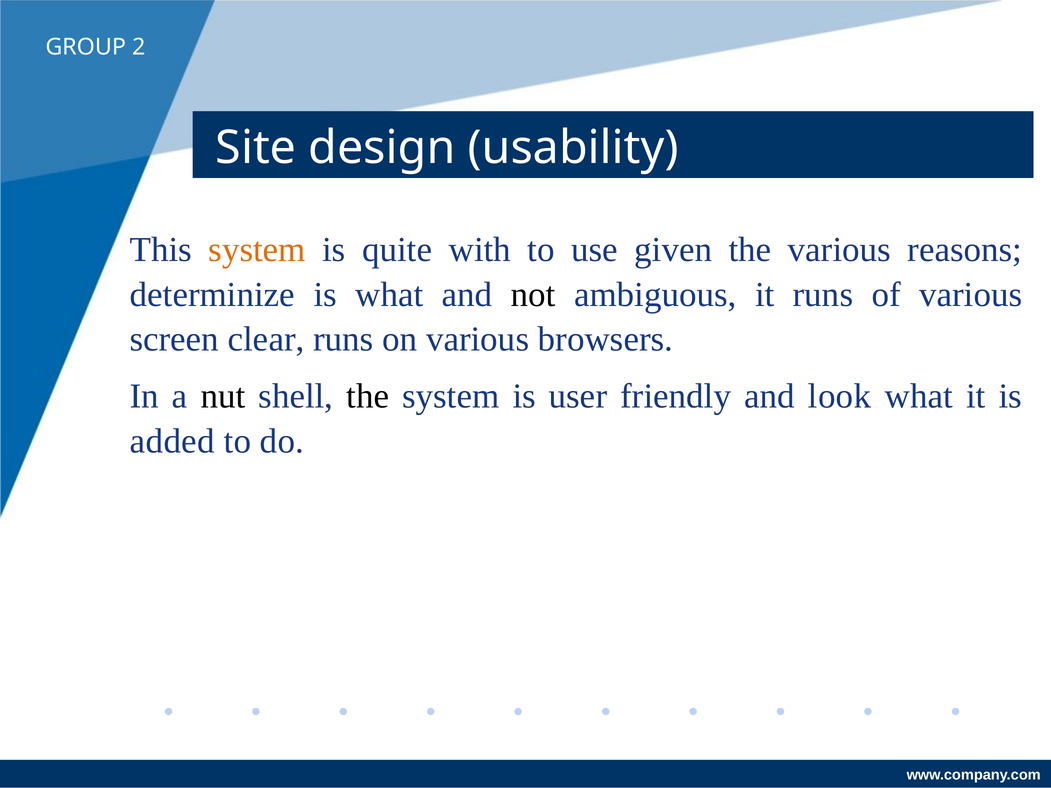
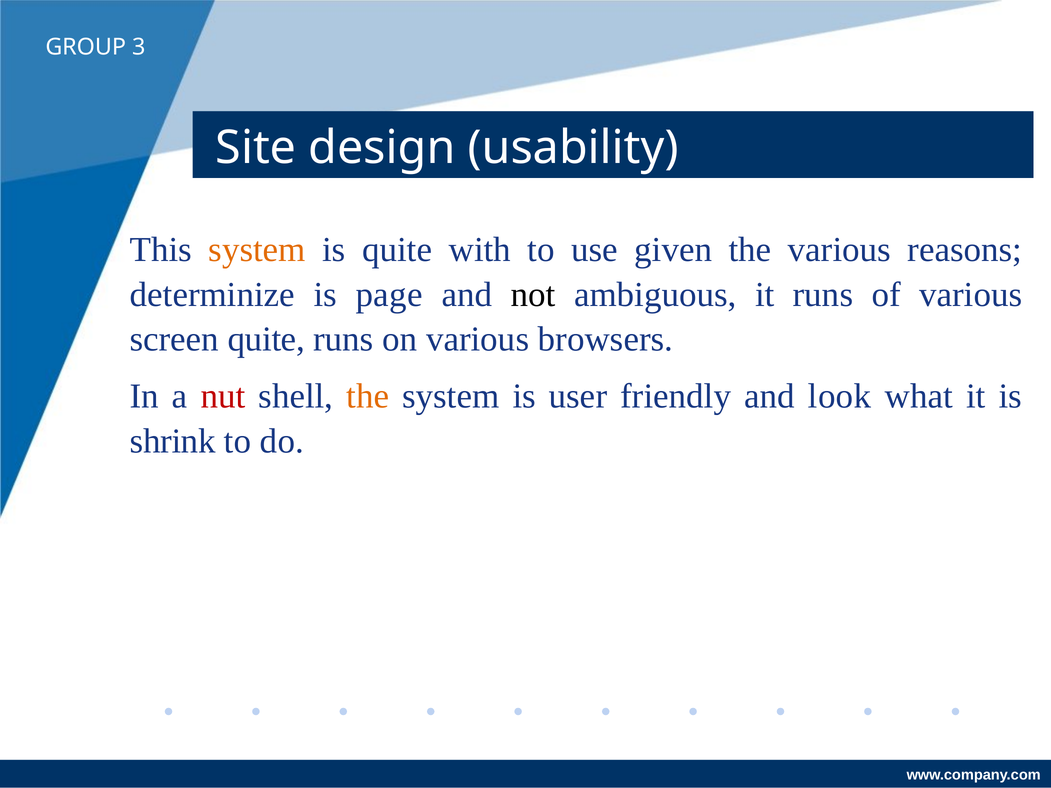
2: 2 -> 3 (139, 47)
is what: what -> page (389, 295)
screen clear: clear -> quite (266, 340)
nut colour: black -> red (223, 396)
the colour: black -> orange (368, 396)
added: added -> shrink (173, 441)
